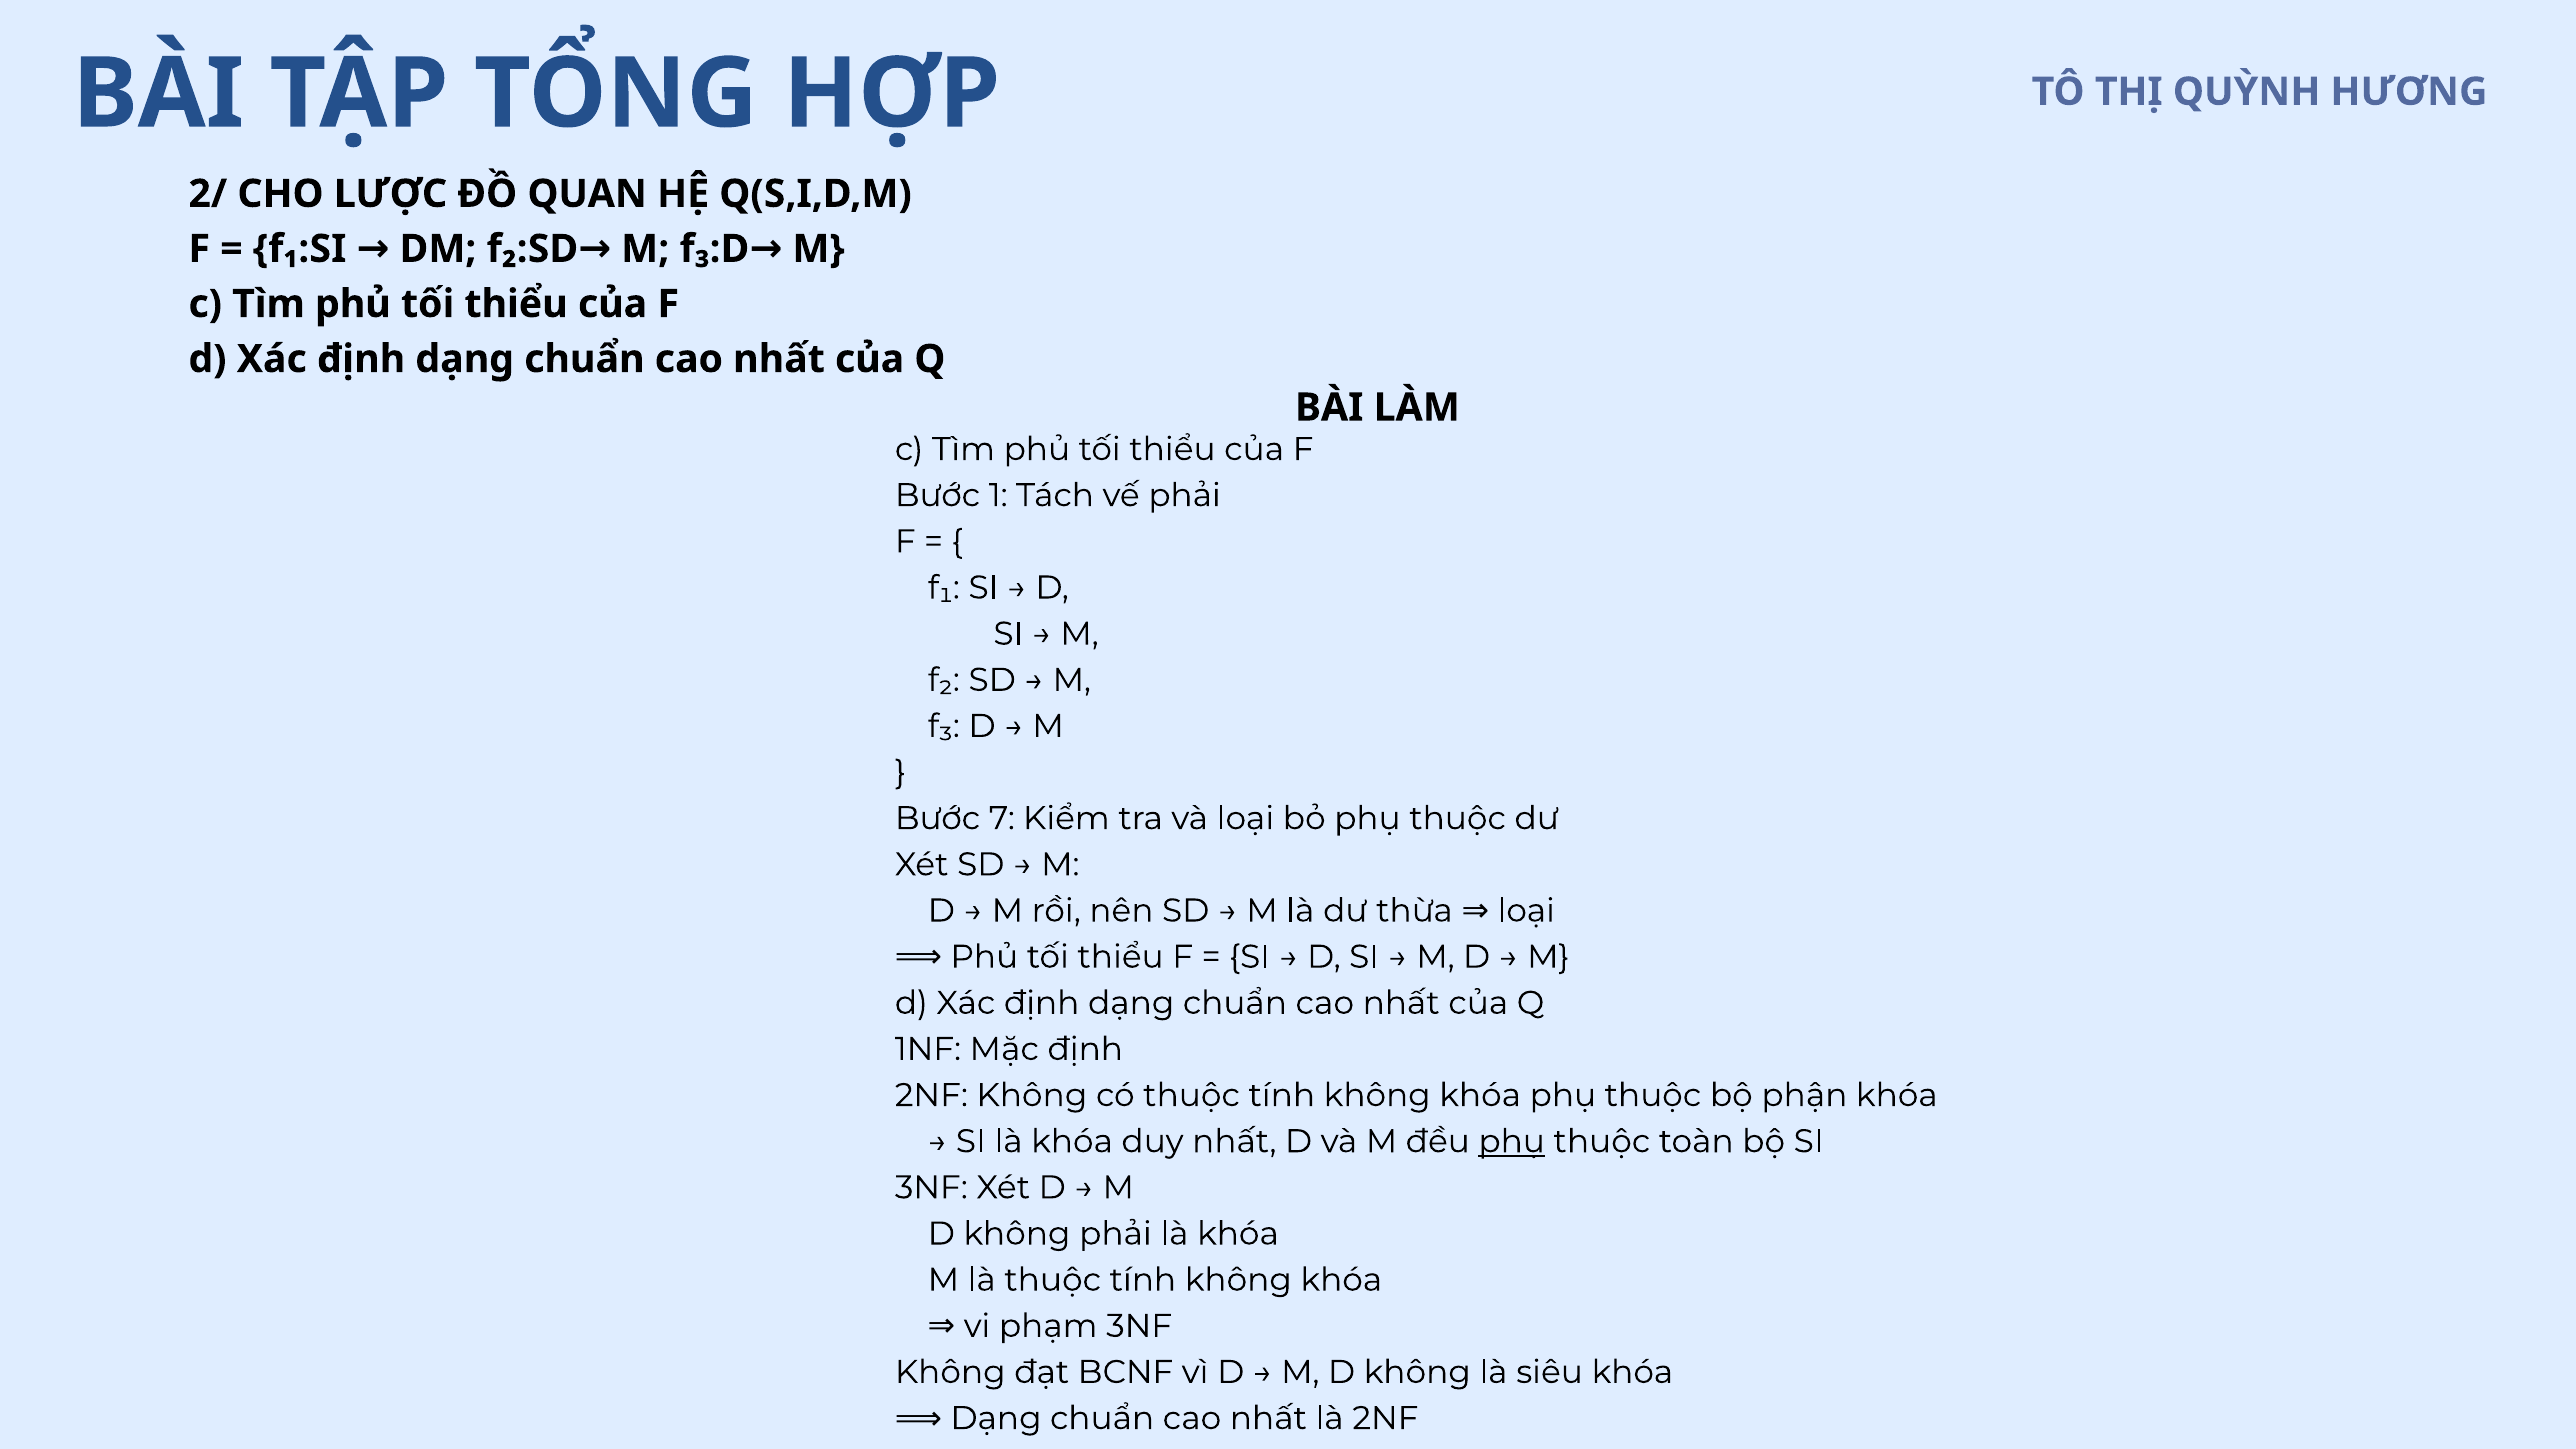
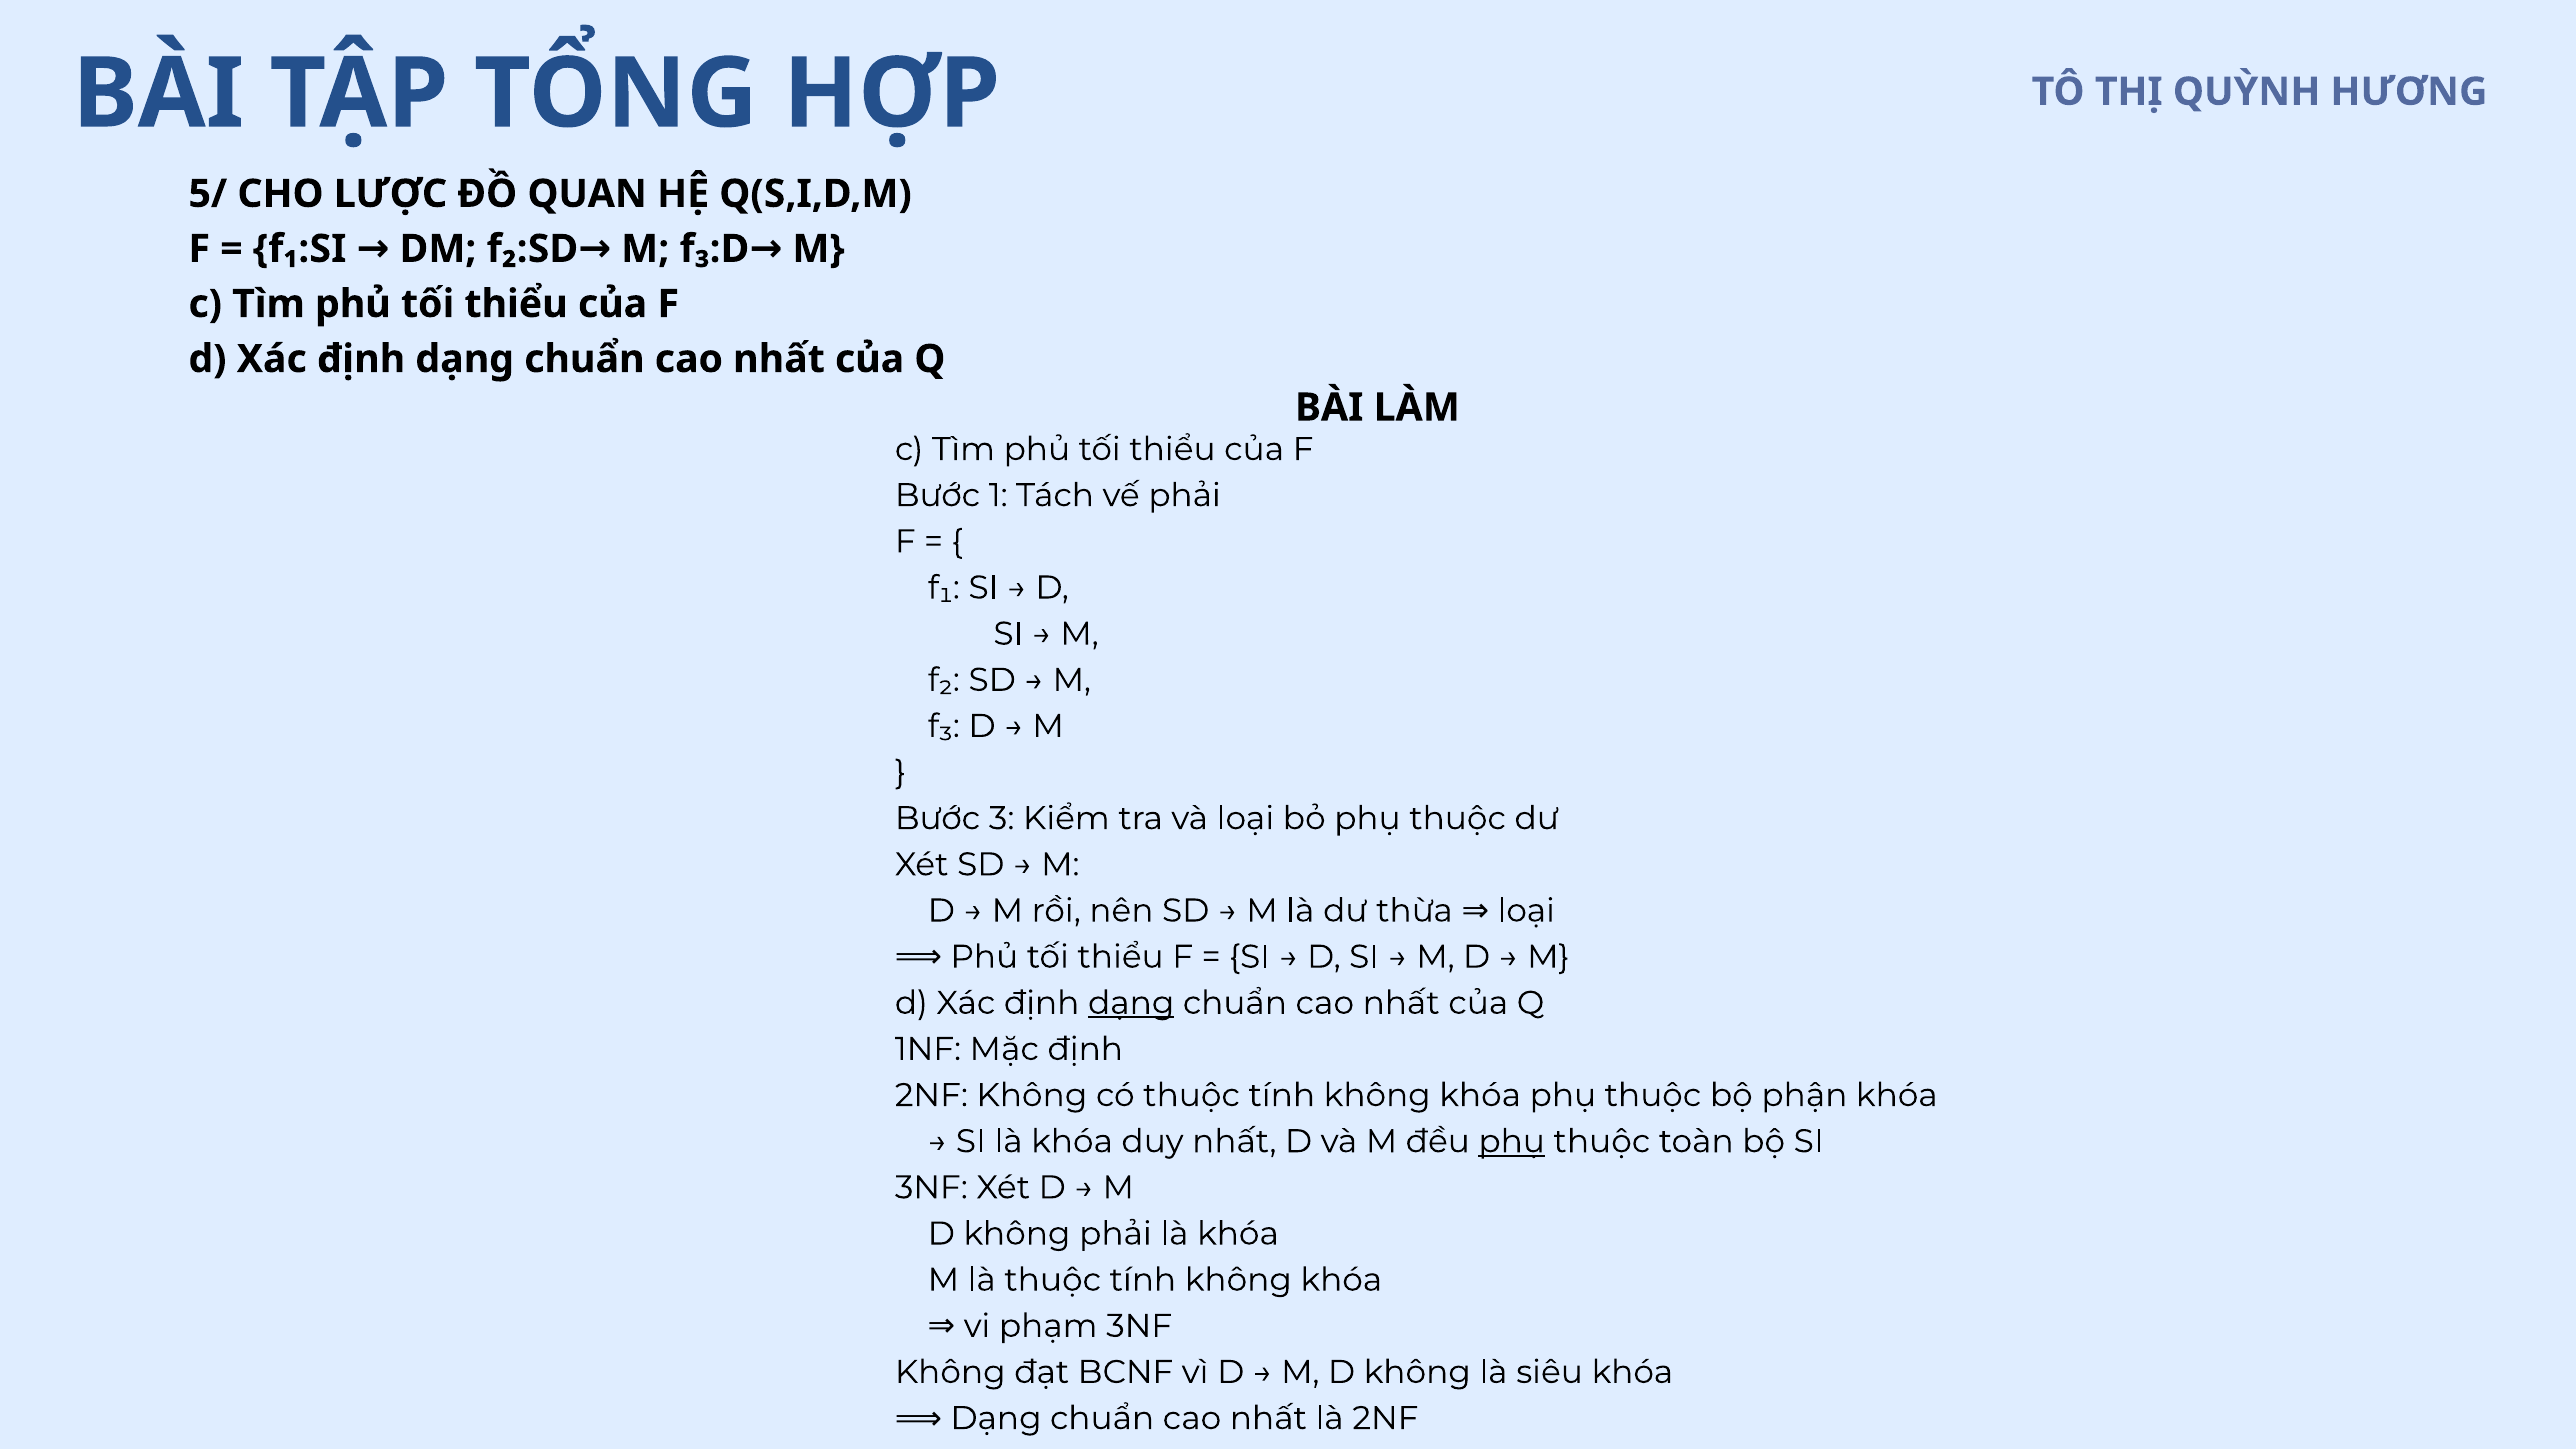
2/: 2/ -> 5/ (208, 194)
7: 7 -> 3 (1002, 818)
dạng underline: none -> present (1131, 1003)
